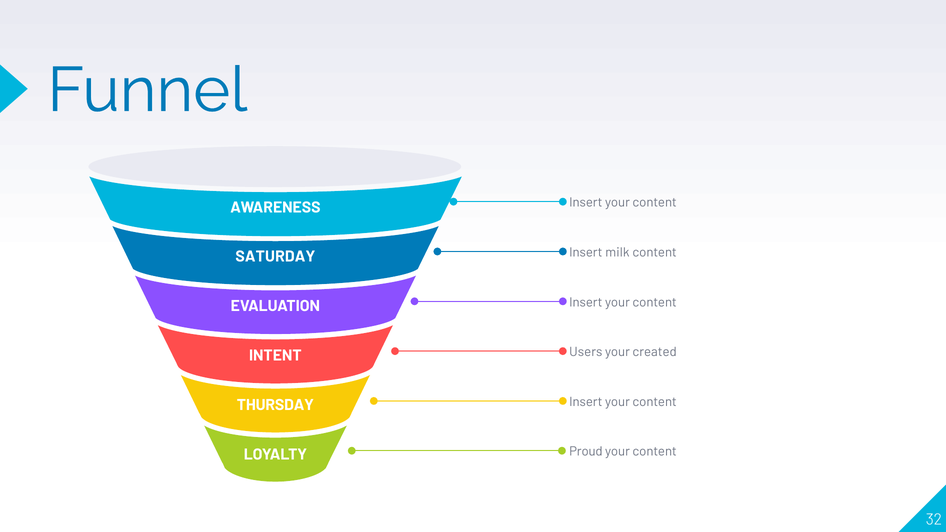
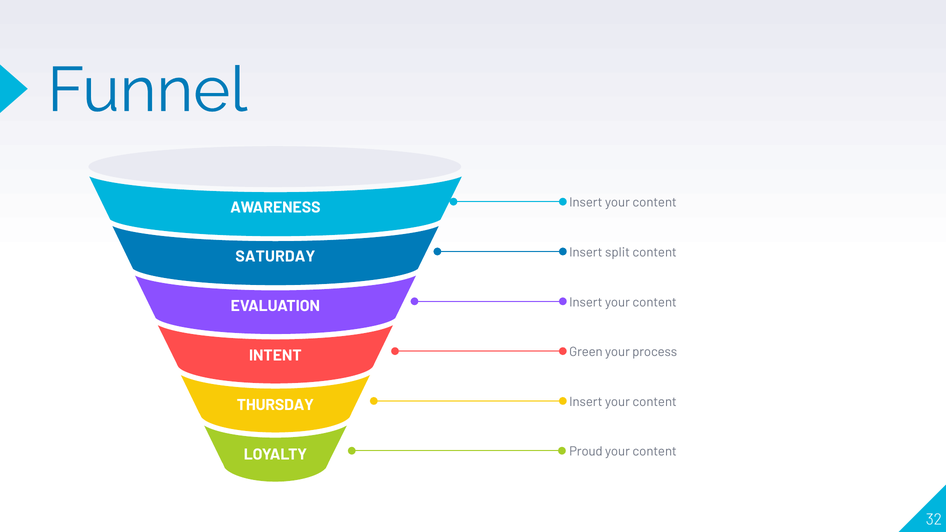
milk: milk -> split (618, 252)
Users: Users -> Green (586, 352)
created: created -> process (655, 352)
